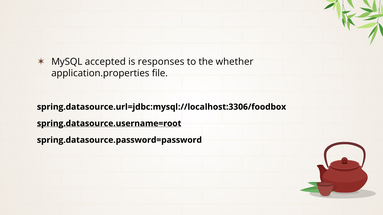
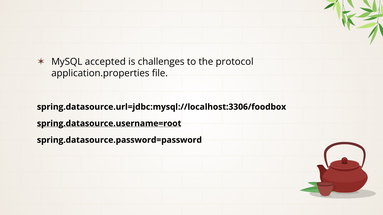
responses: responses -> challenges (161, 62)
whether: whether -> protocol (235, 62)
